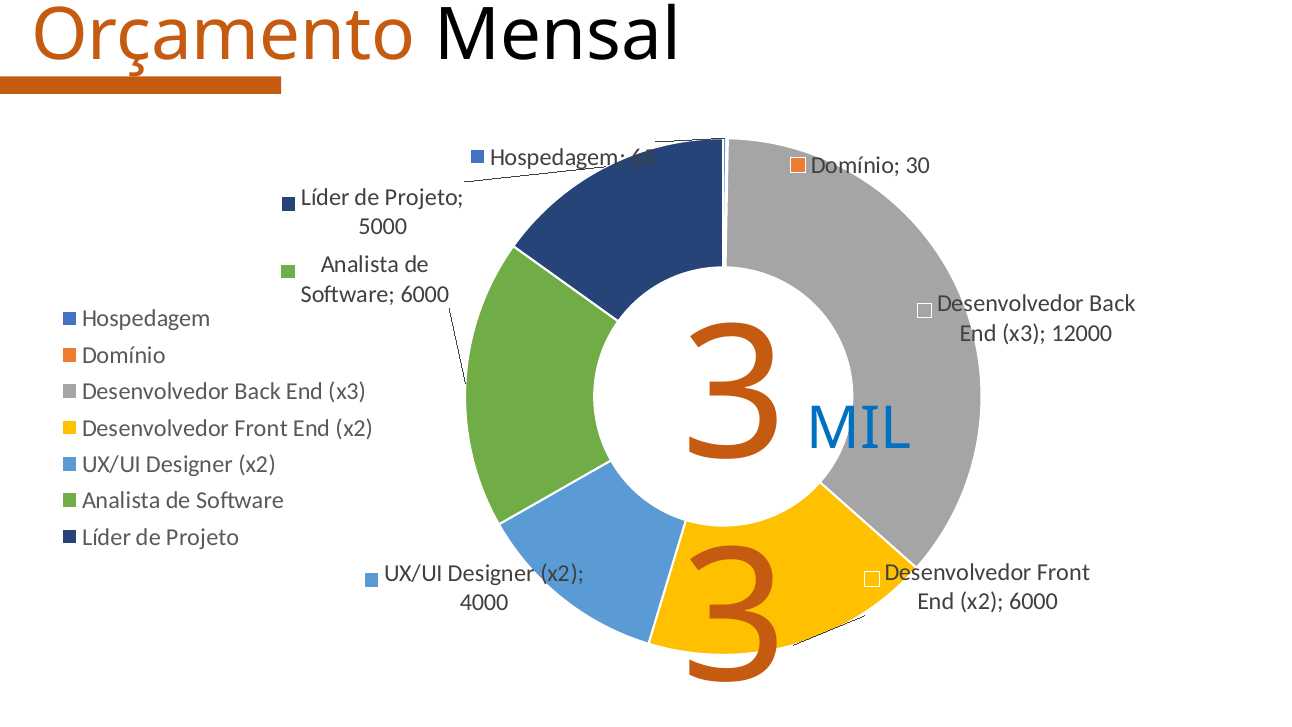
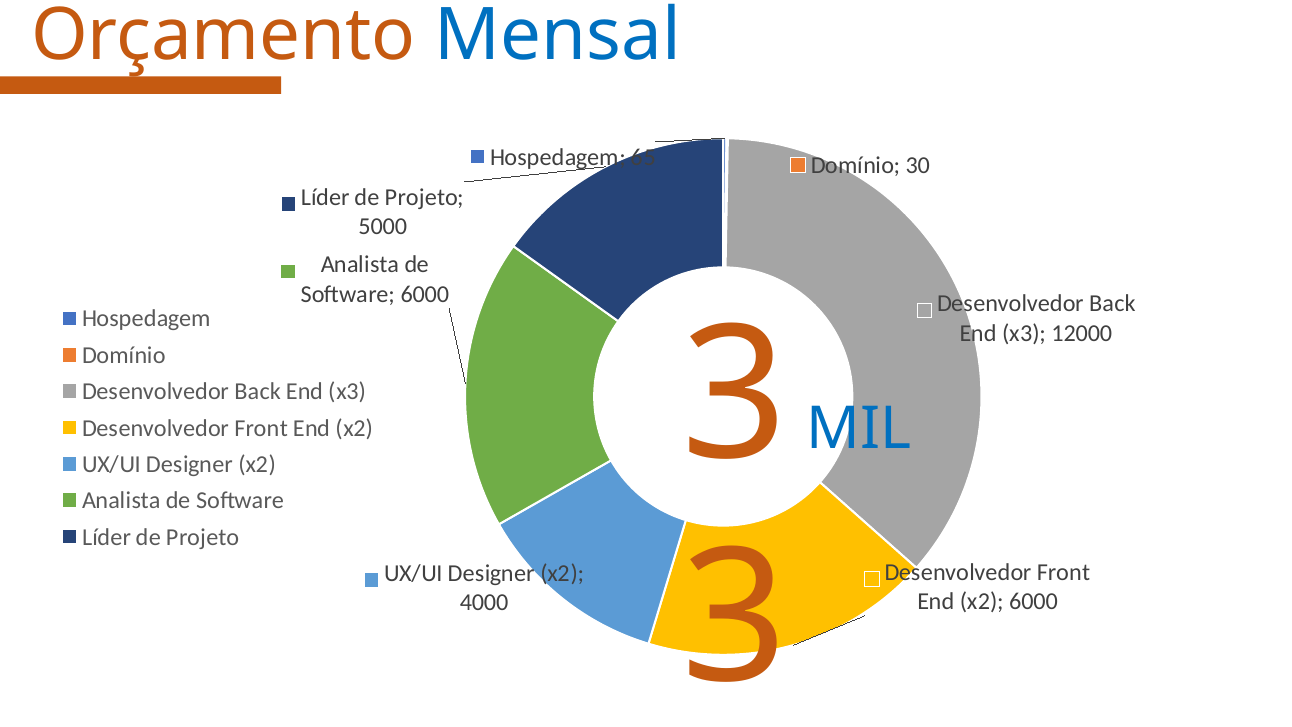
Mensal colour: black -> blue (558, 35)
